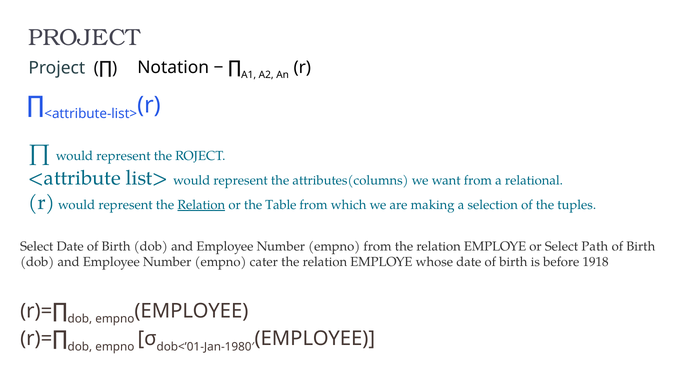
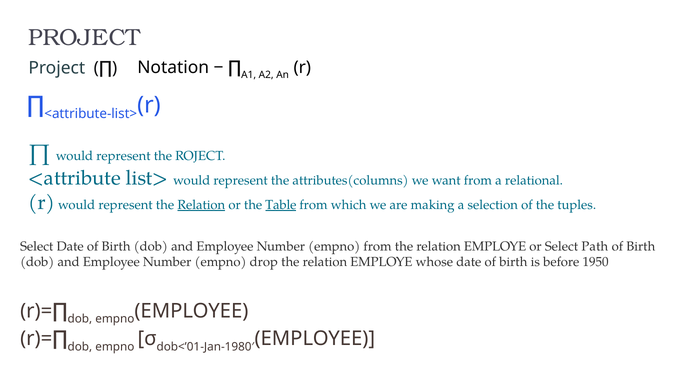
Table underline: none -> present (281, 205)
cater: cater -> drop (264, 262)
1918: 1918 -> 1950 (596, 262)
